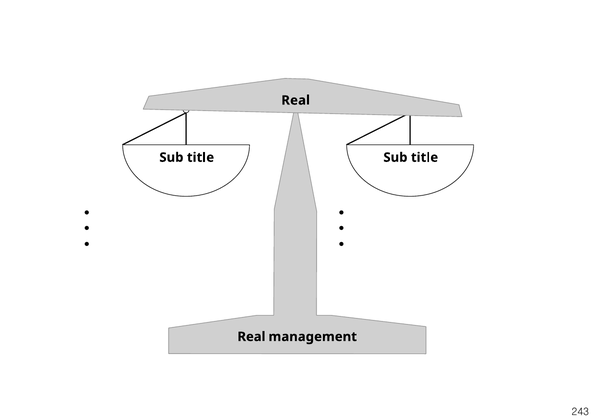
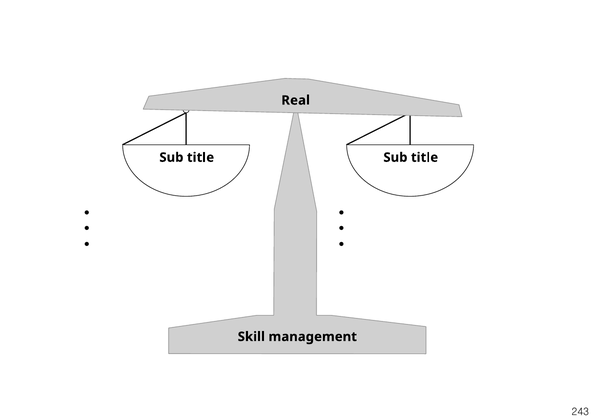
Real: Real -> Skill (251, 337)
